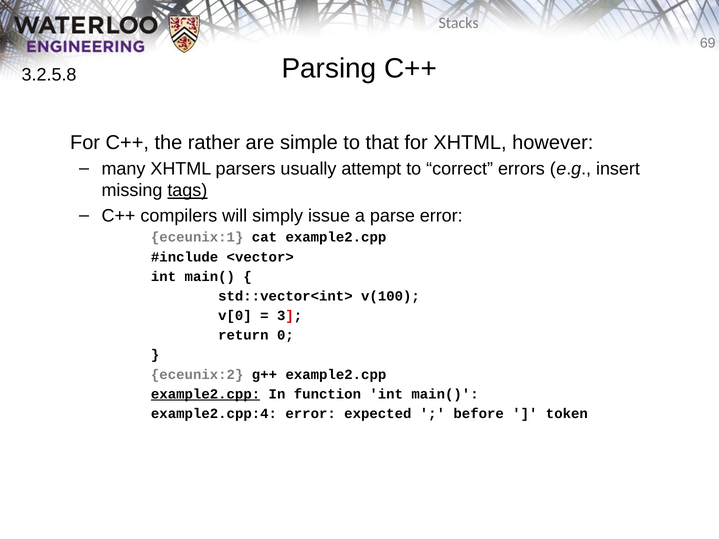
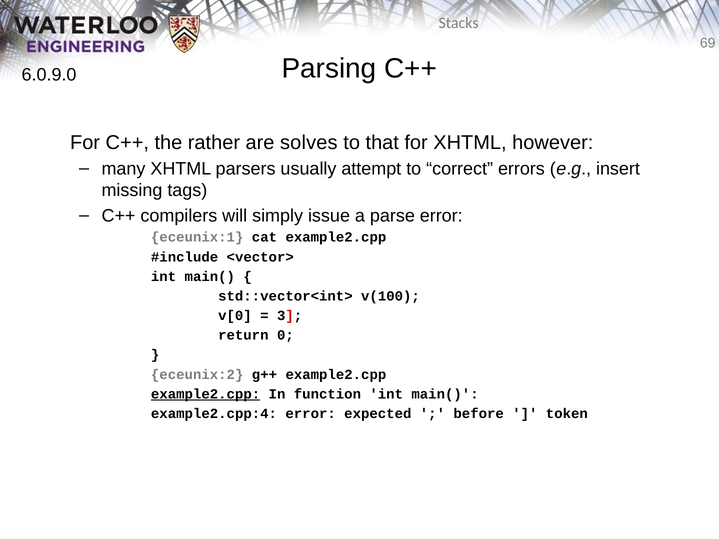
3.2.5.8: 3.2.5.8 -> 6.0.9.0 (49, 75)
simple: simple -> solves (309, 143)
tags underline: present -> none (187, 191)
